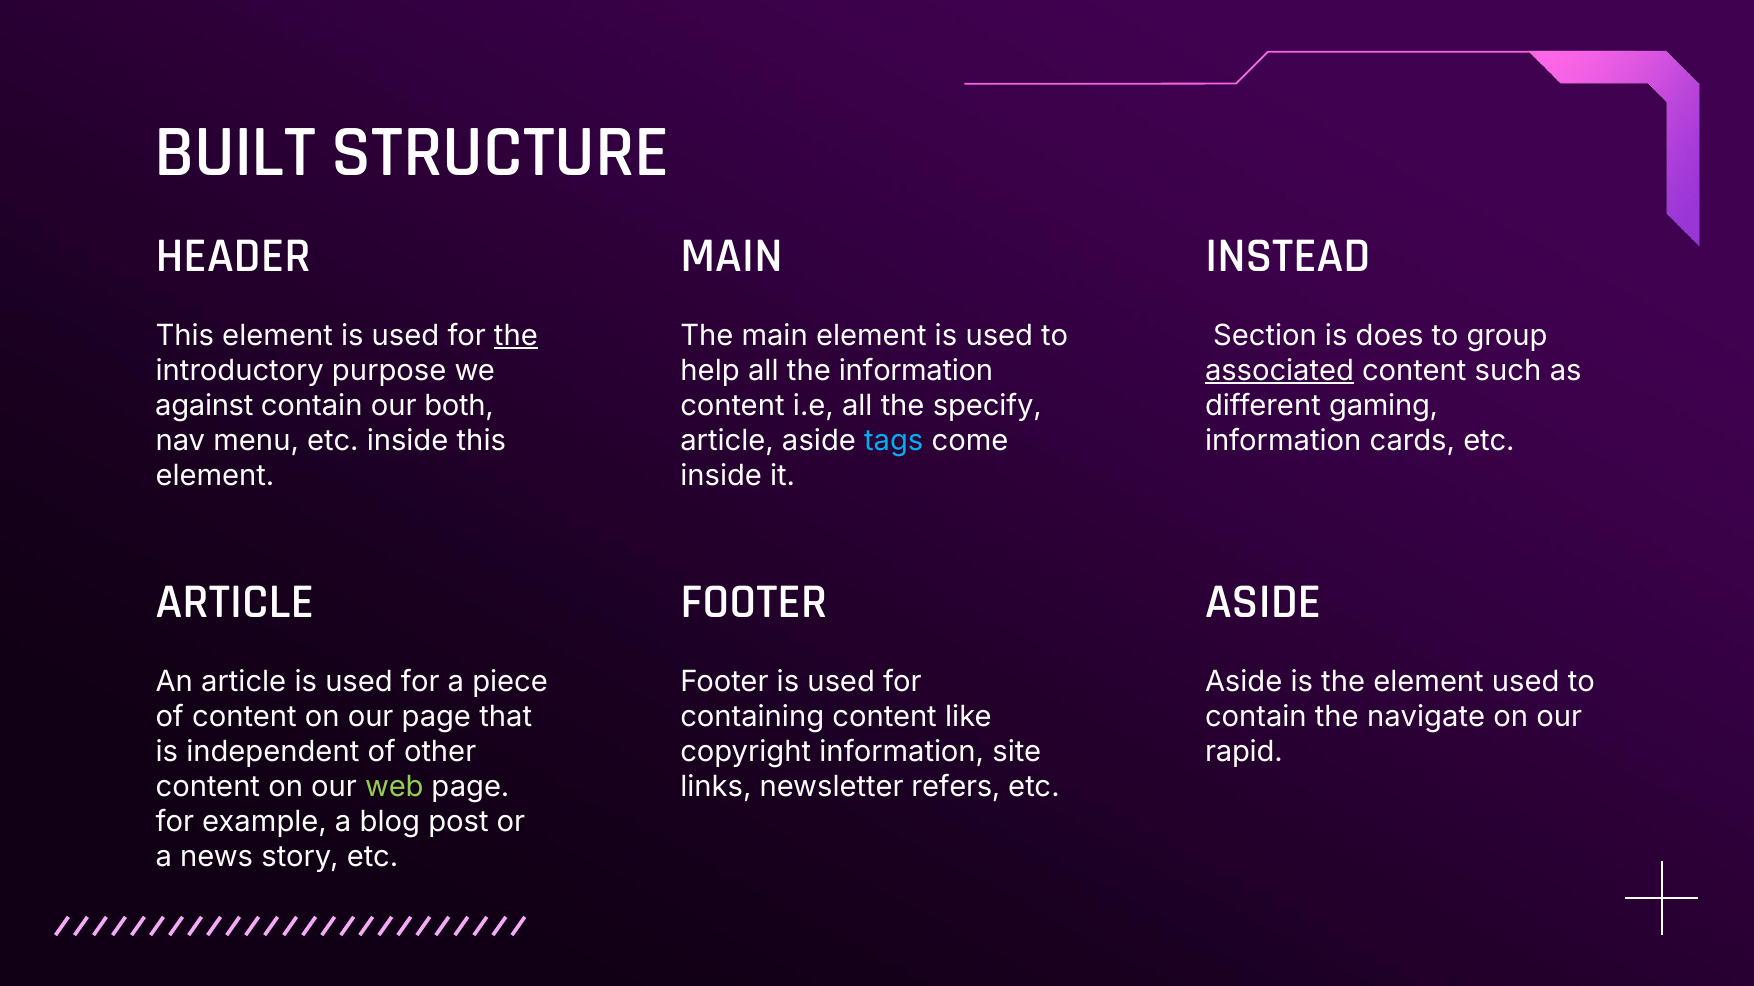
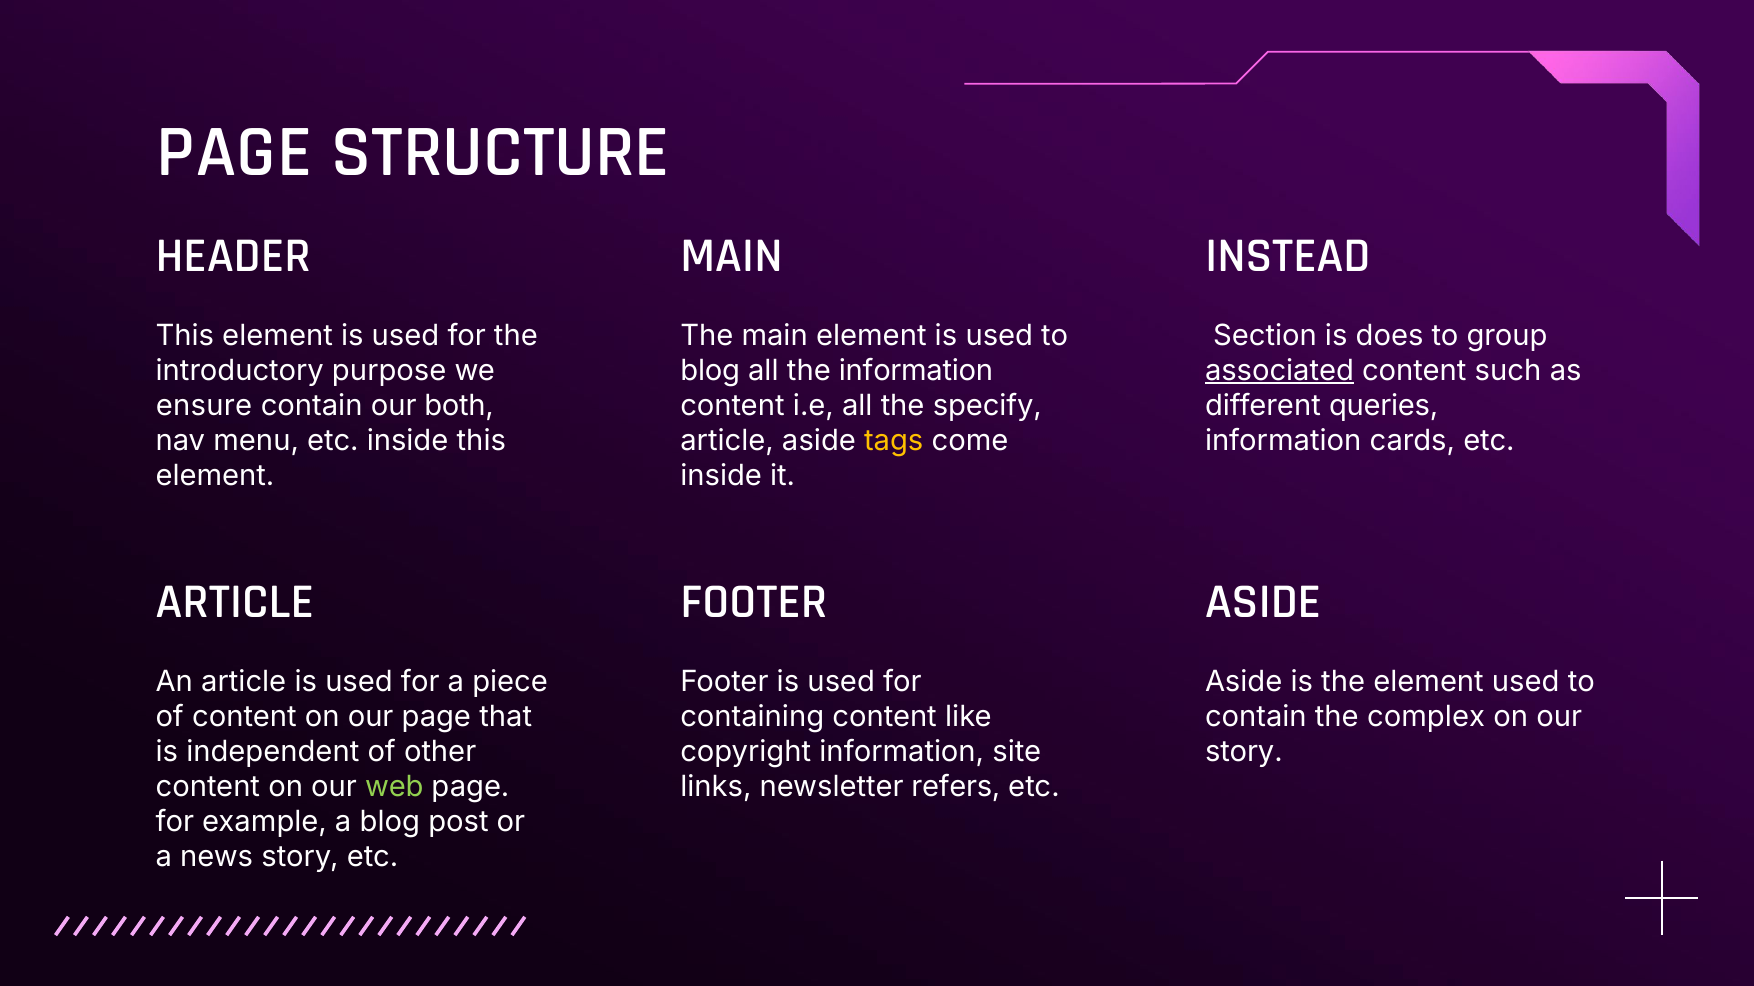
BUILT: BUILT -> PAGE (235, 152)
the underline: present -> none (516, 336)
help: help -> blog (710, 371)
against: against -> ensure (204, 406)
gaming: gaming -> queries (1384, 406)
tags colour: light blue -> yellow (894, 441)
navigate: navigate -> complex (1426, 718)
rapid: rapid -> story (1244, 753)
